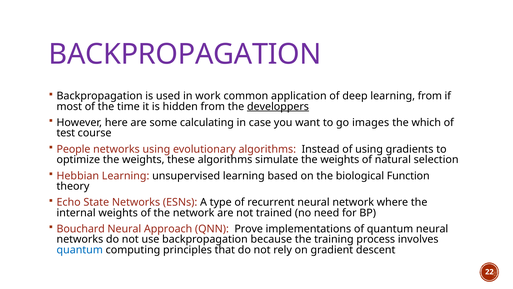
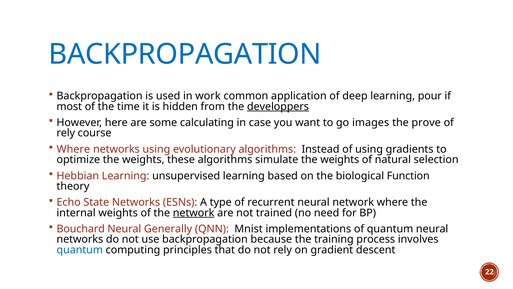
BACKPROPAGATION colour: purple -> blue (185, 54)
learning from: from -> pour (430, 96)
which: which -> prove (426, 123)
test: test -> rely (66, 133)
People: People -> Where (73, 149)
network underline: none -> present (194, 213)
Approach: Approach -> Generally (168, 229)
Prove: Prove -> Mnist (249, 229)
